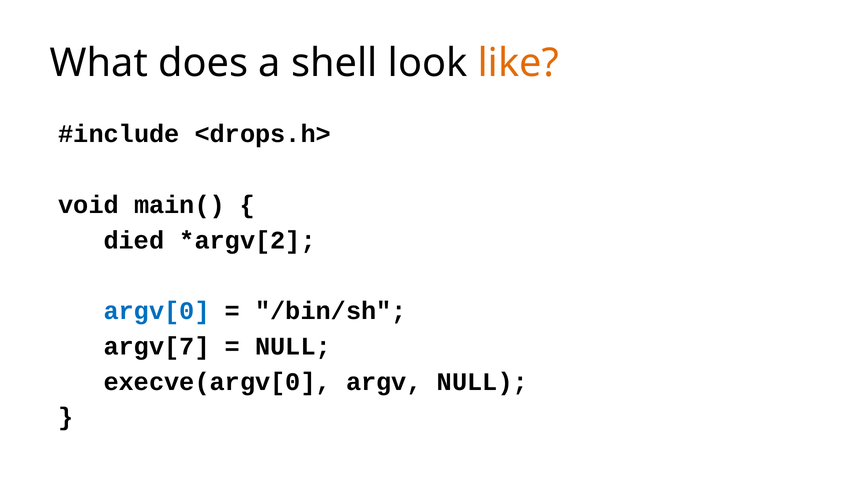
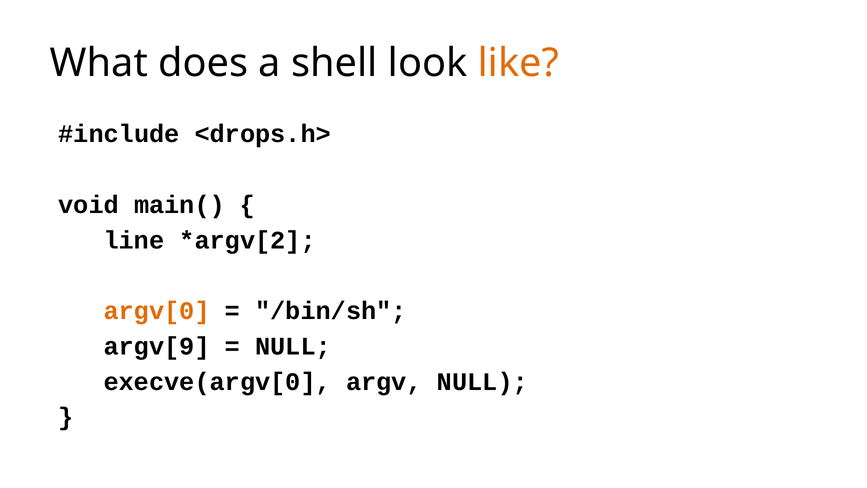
died: died -> line (134, 240)
argv[0 colour: blue -> orange (157, 311)
argv[7: argv[7 -> argv[9 (157, 346)
